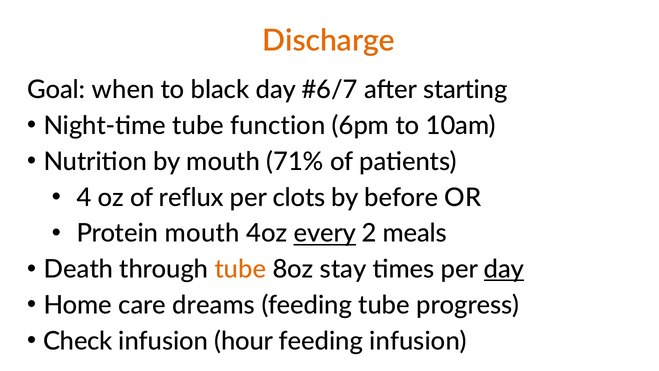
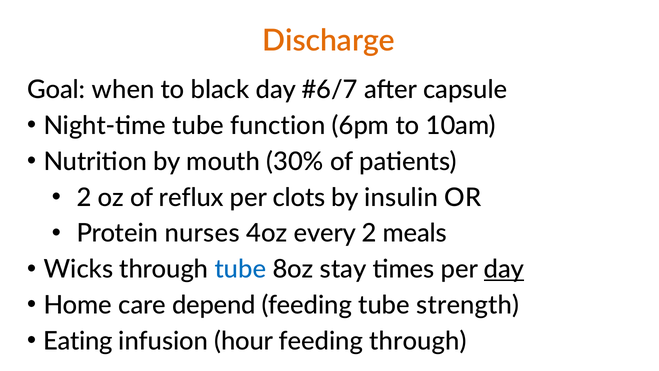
starting: starting -> capsule (465, 90)
71%: 71% -> 30% (295, 162)
4: 4 -> 2 (84, 197)
before: before -> insulin (401, 197)
Protein mouth: mouth -> nurses (202, 233)
every underline: present -> none (325, 233)
Death: Death -> Wicks (78, 269)
tube colour: orange -> blue (240, 269)
dreams: dreams -> depend (214, 305)
progress: progress -> strength (468, 305)
Check: Check -> Eating (78, 341)
feeding infusion: infusion -> through (418, 341)
